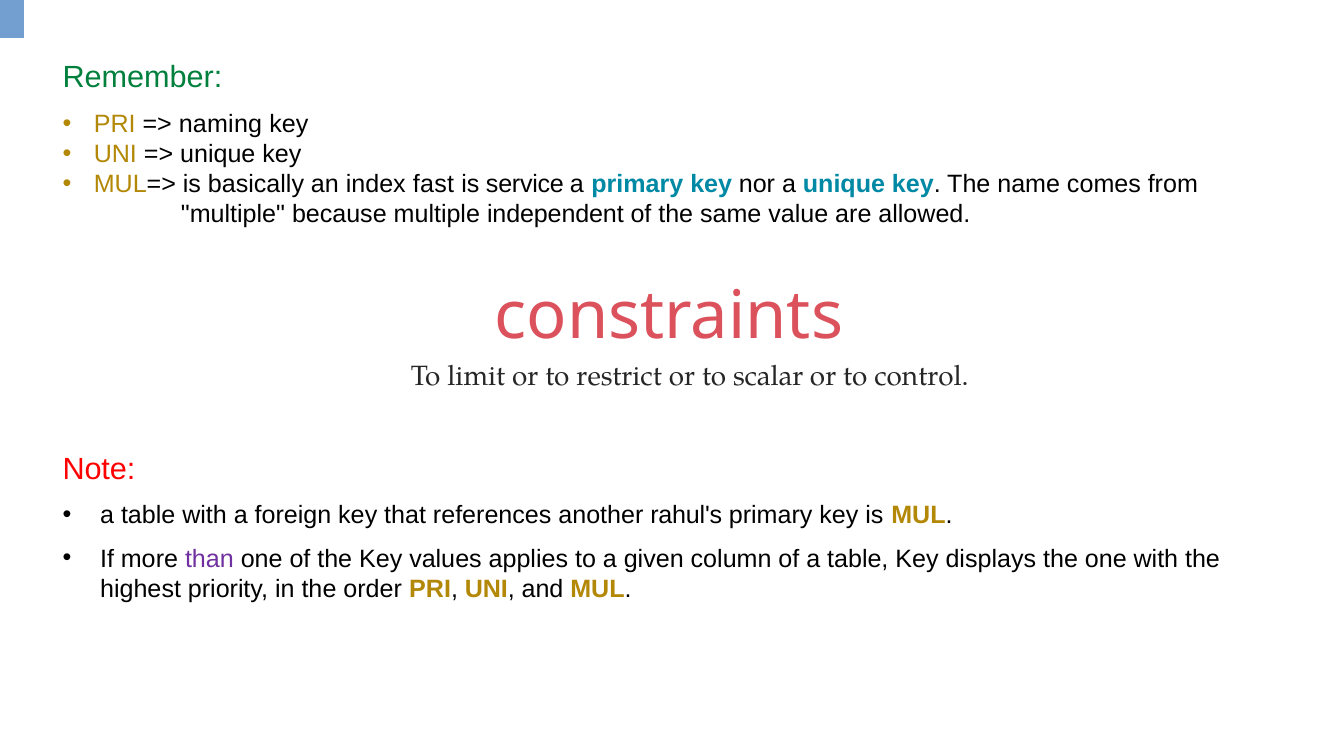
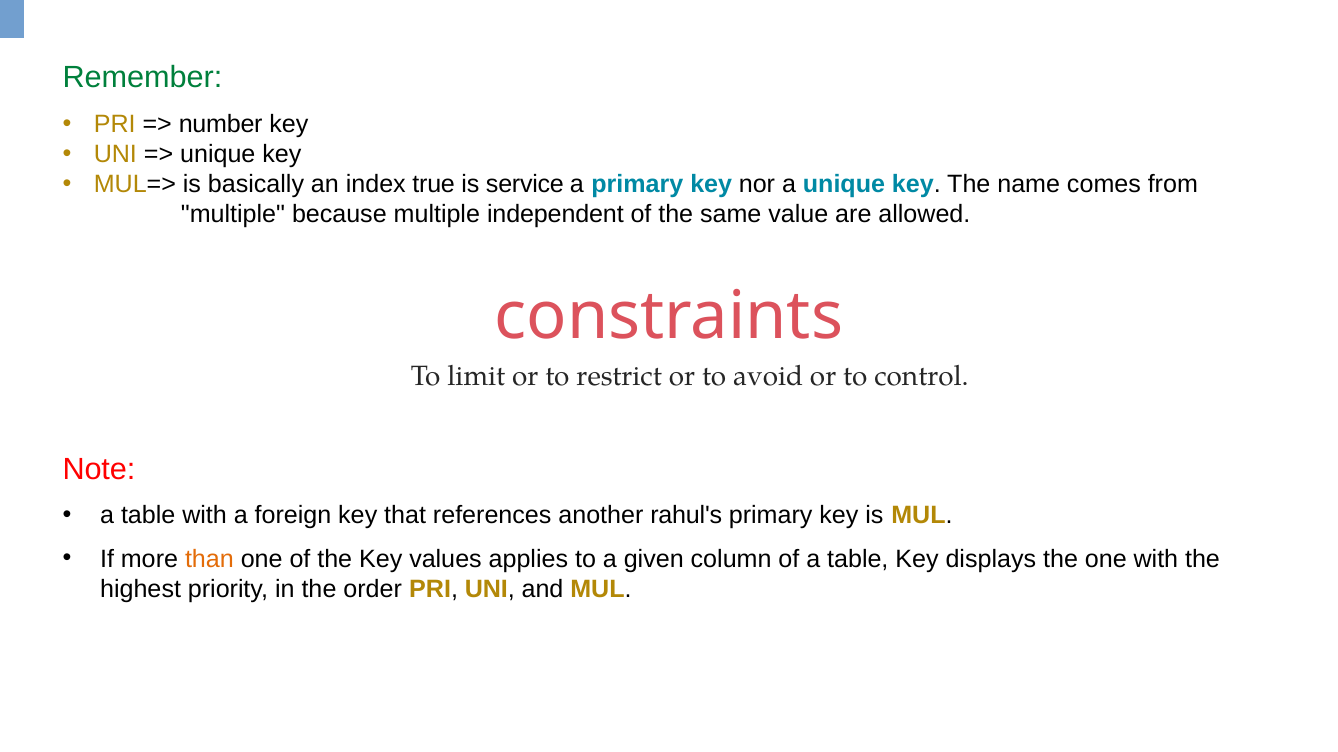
naming: naming -> number (221, 124)
fast: fast -> true (434, 184)
scalar: scalar -> avoid (768, 376)
than colour: purple -> orange (209, 559)
